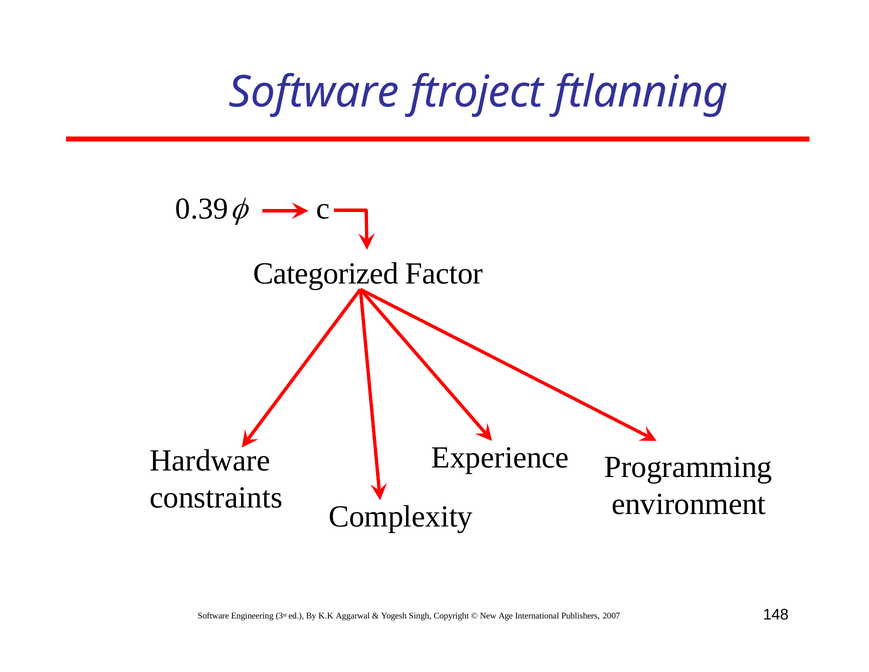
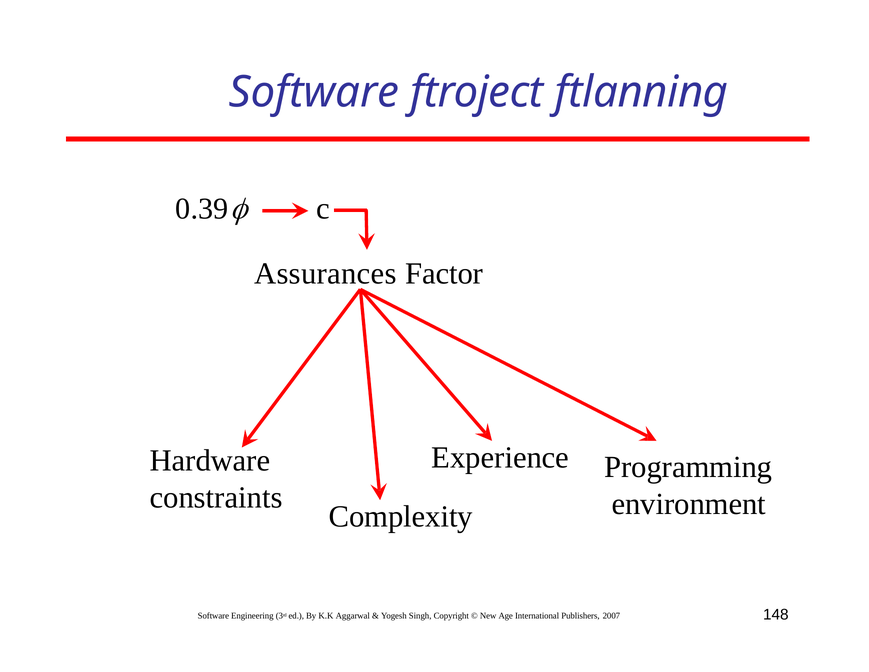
Categorized: Categorized -> Assurances (325, 273)
